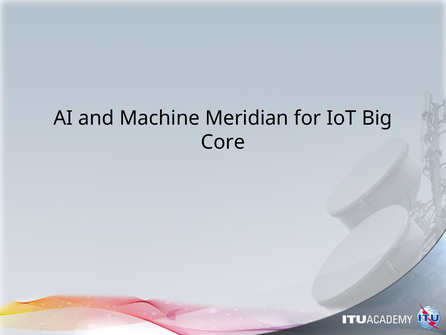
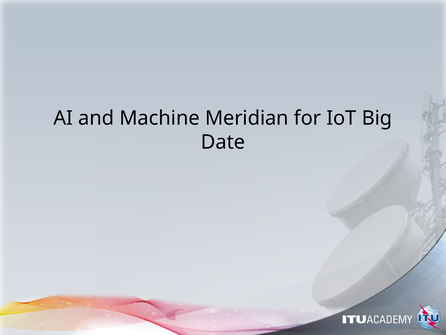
Core: Core -> Date (223, 142)
